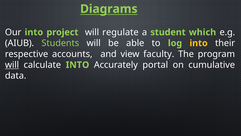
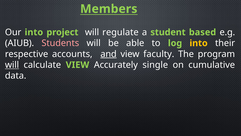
Diagrams: Diagrams -> Members (109, 9)
which: which -> based (203, 32)
Students colour: light green -> pink (60, 43)
and underline: none -> present (108, 54)
calculate INTO: INTO -> VIEW (77, 65)
portal: portal -> single (155, 65)
